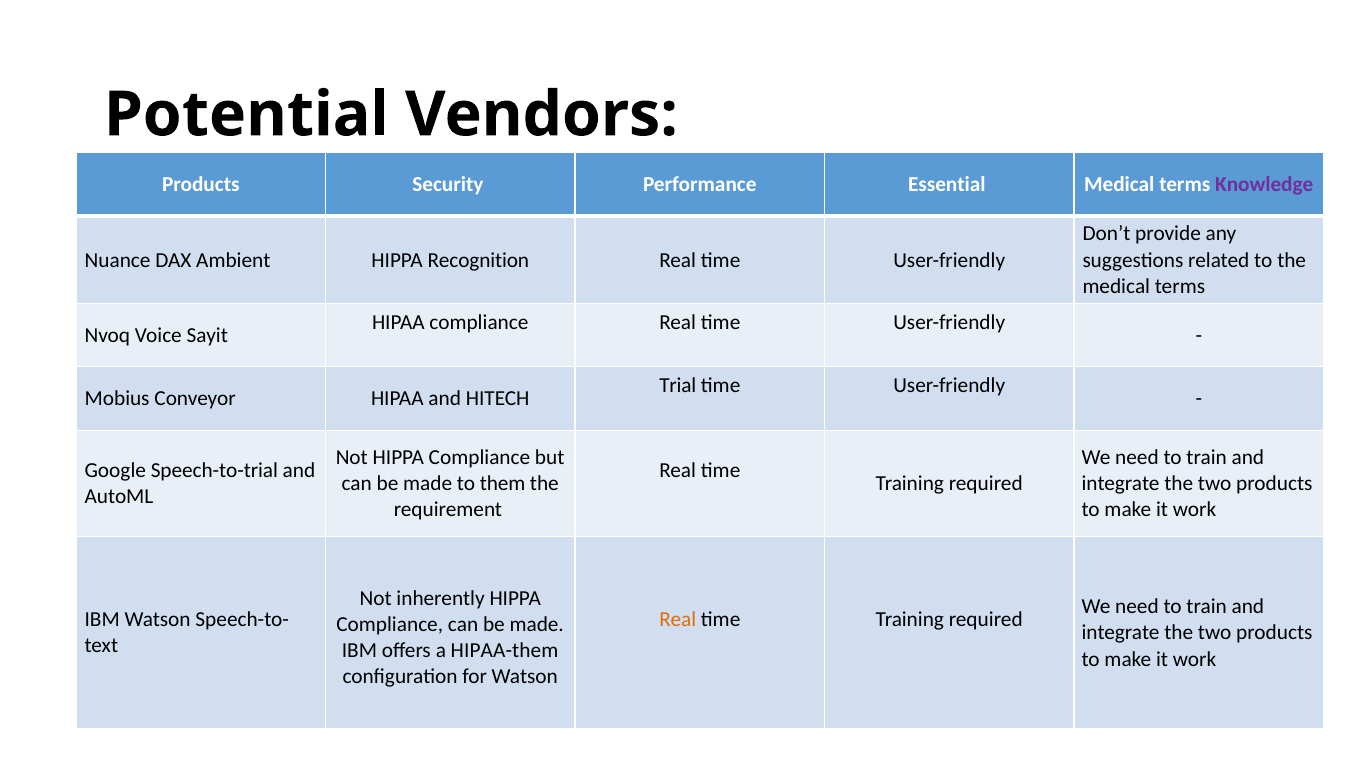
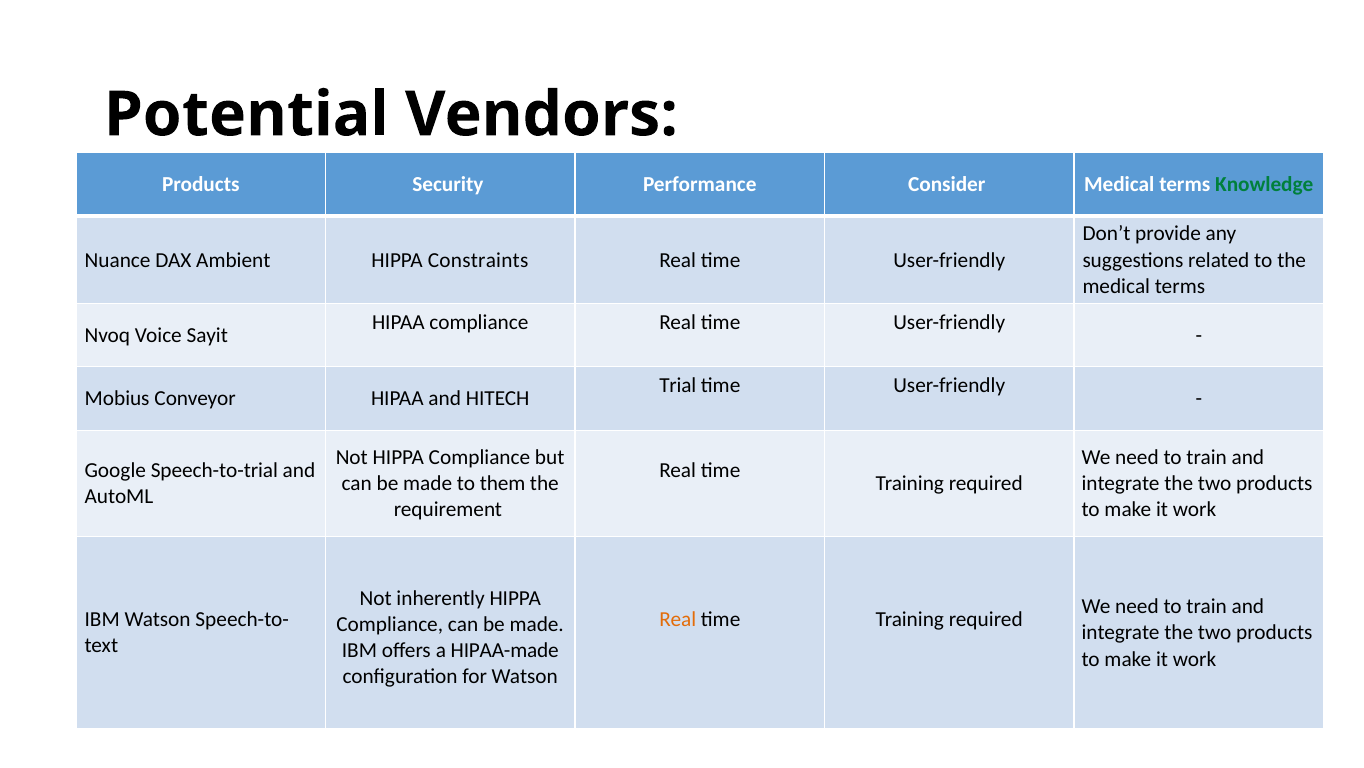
Essential: Essential -> Consider (947, 185)
Knowledge colour: purple -> green (1264, 185)
Recognition: Recognition -> Constraints (478, 260)
HIPAA-them: HIPAA-them -> HIPAA-made (505, 650)
